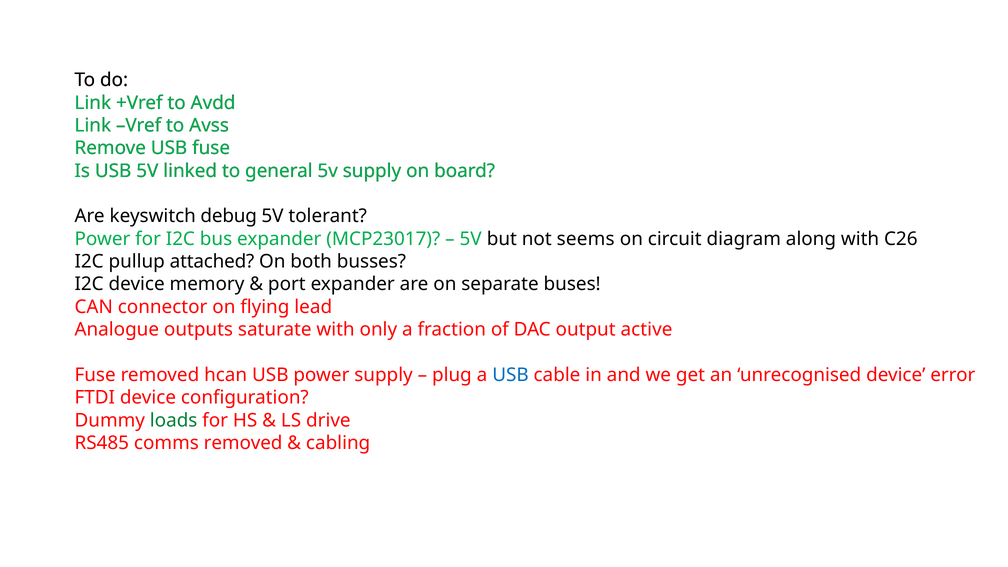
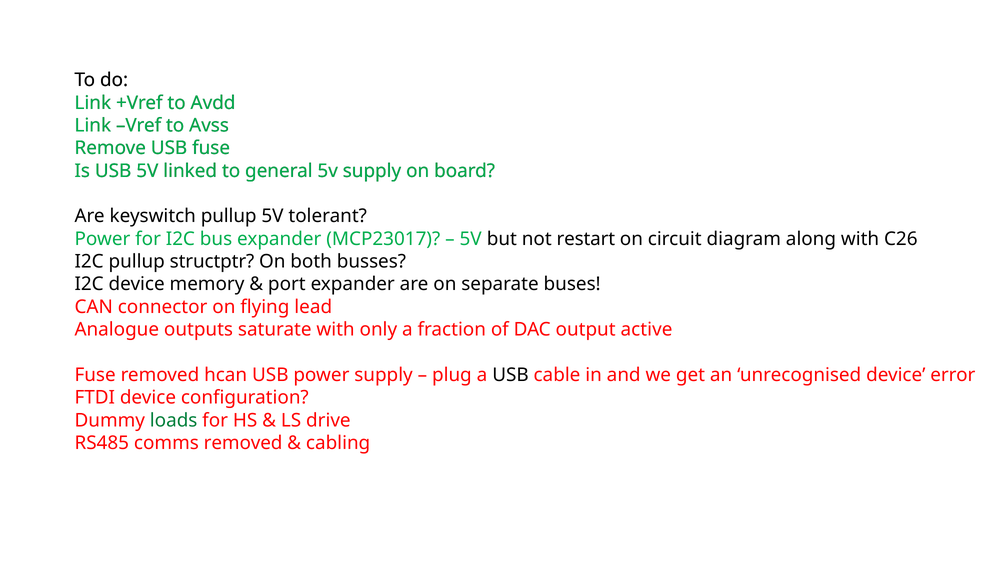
keyswitch debug: debug -> pullup (229, 216)
seems: seems -> restart (586, 239)
attached: attached -> structptr (212, 262)
USB colour: blue -> black (510, 375)
